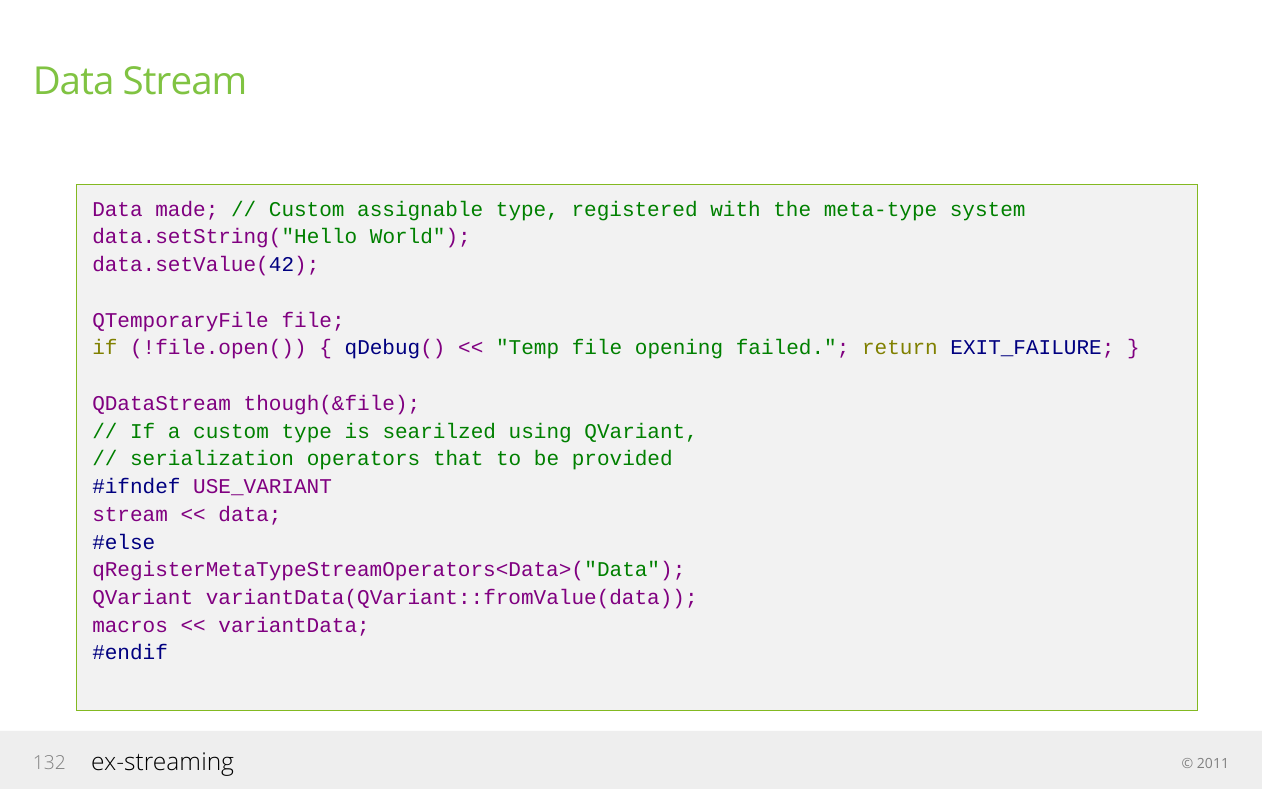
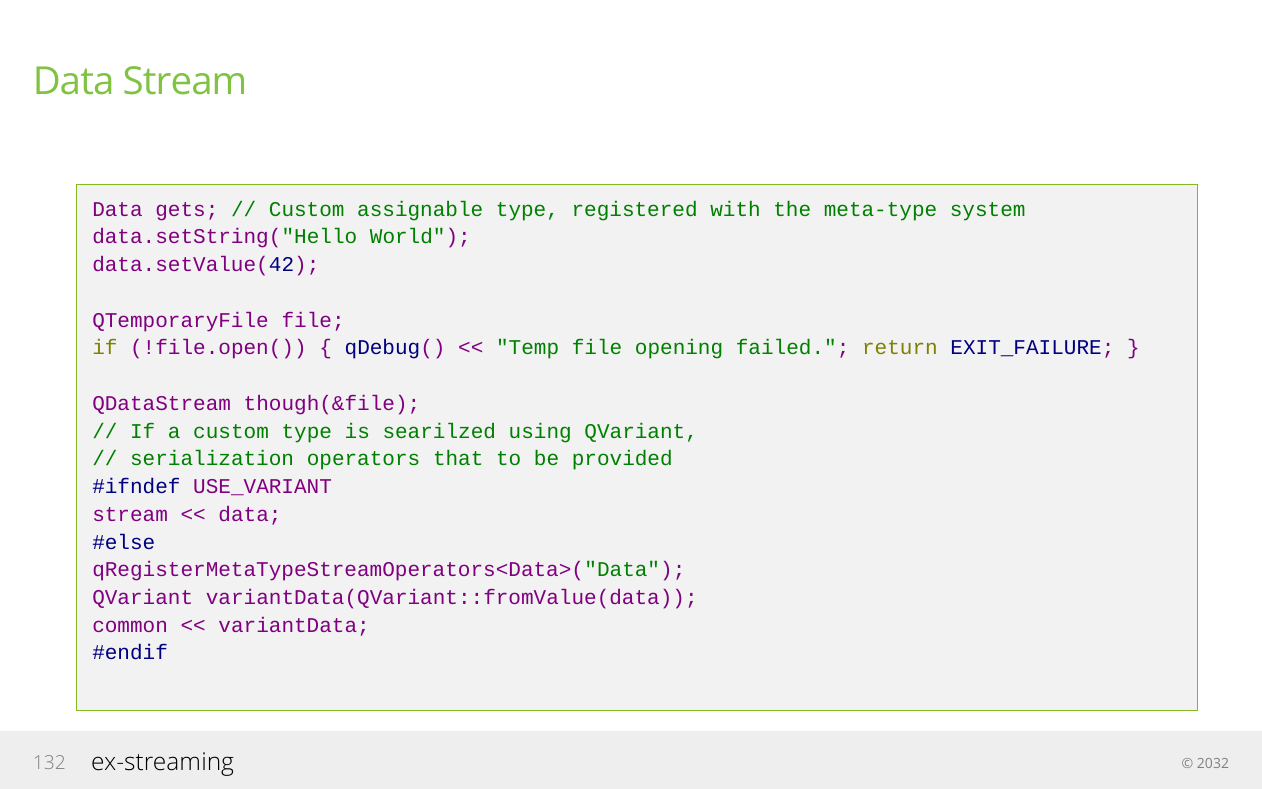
made: made -> gets (187, 209)
macros: macros -> common (130, 625)
2011: 2011 -> 2032 (1213, 764)
